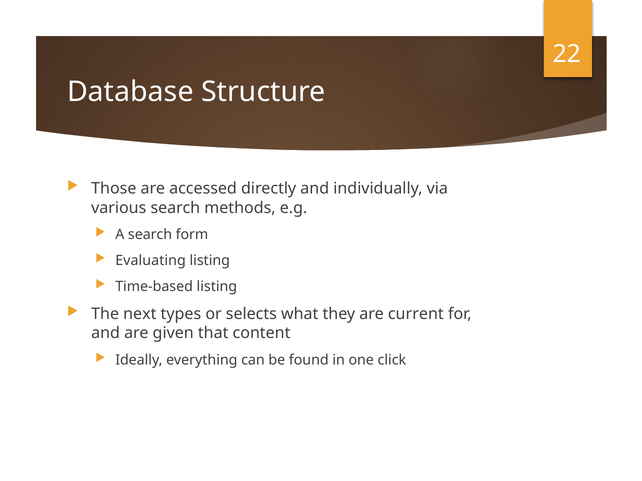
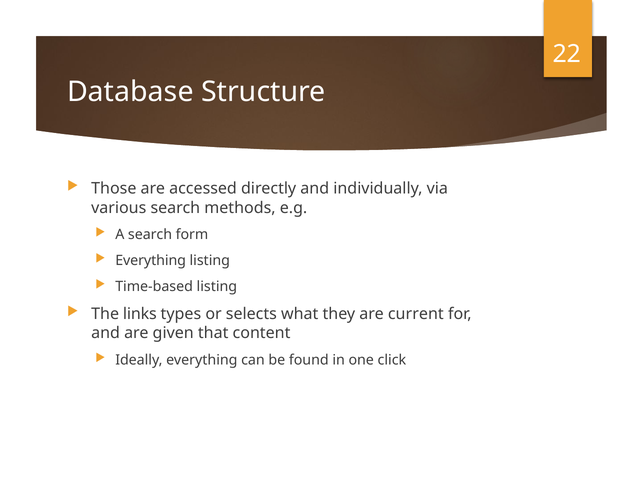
Evaluating: Evaluating -> Everything (151, 261)
next: next -> links (140, 314)
